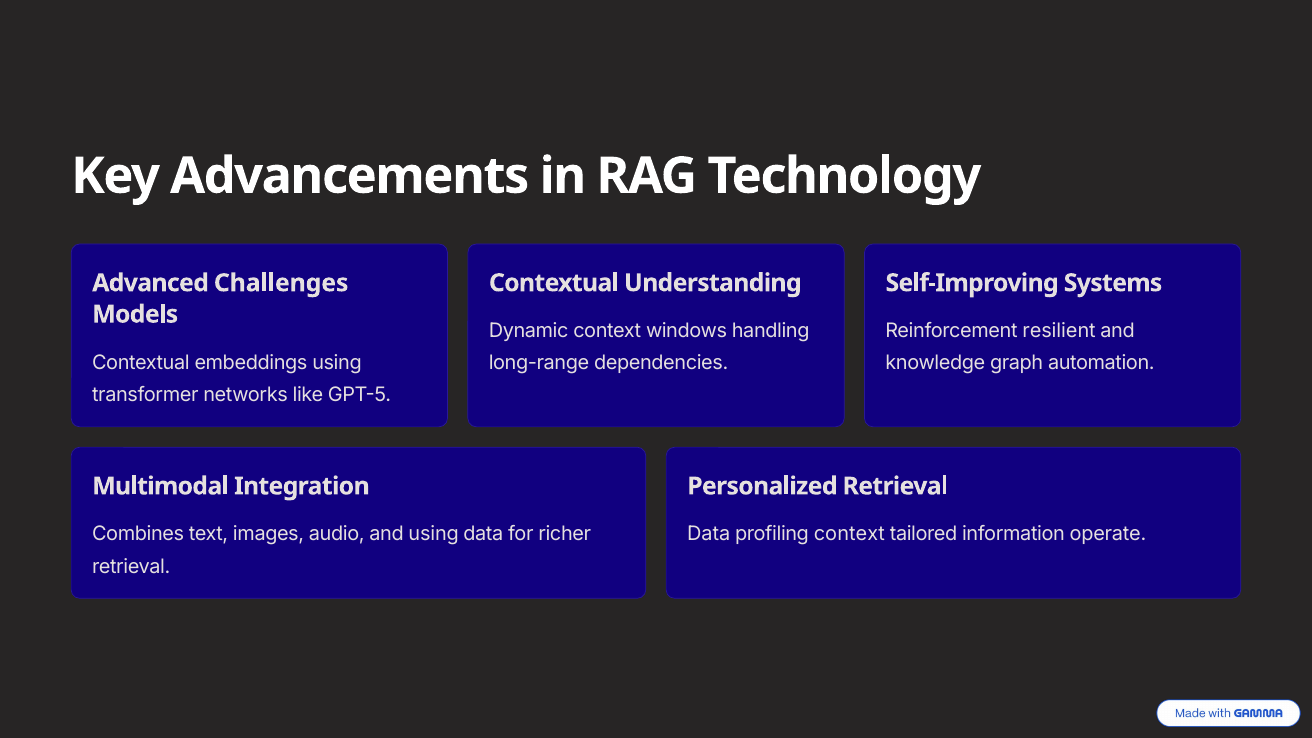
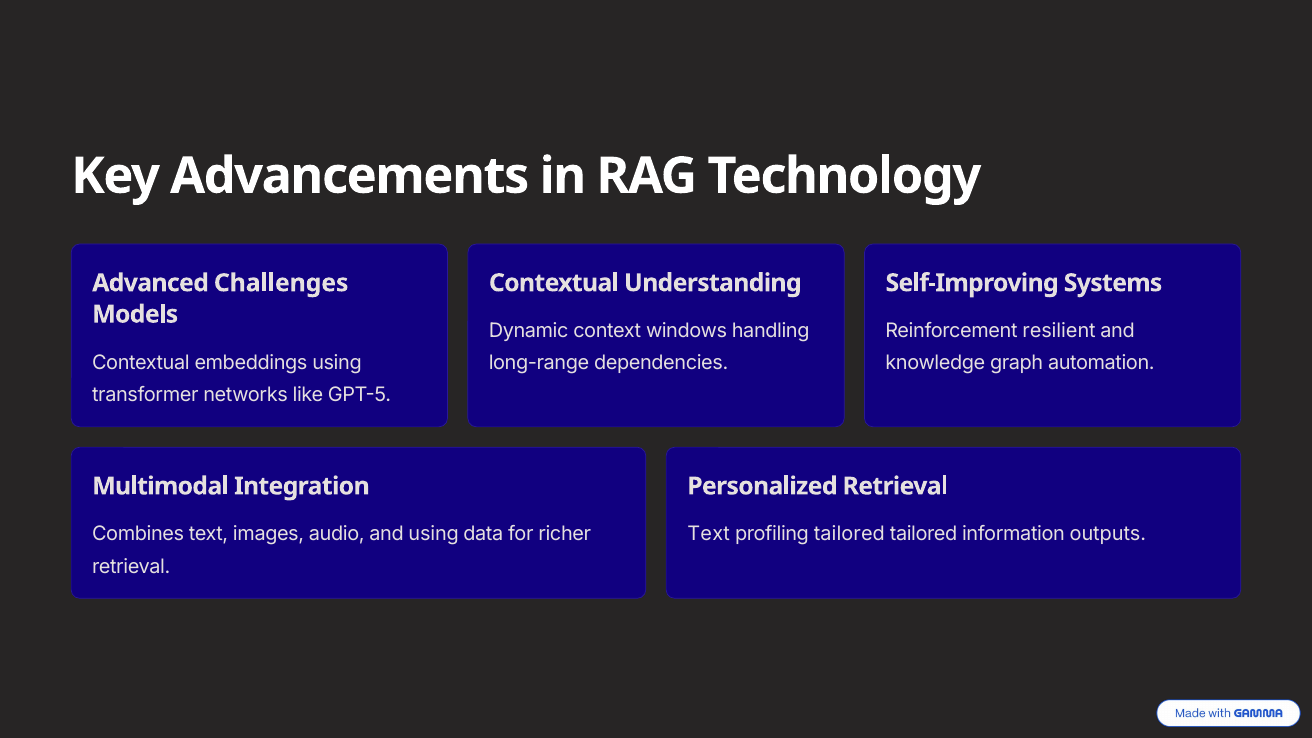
Data: Data -> Text (709, 534)
profiling context: context -> tailored (849, 534)
operate: operate -> outputs (1108, 534)
